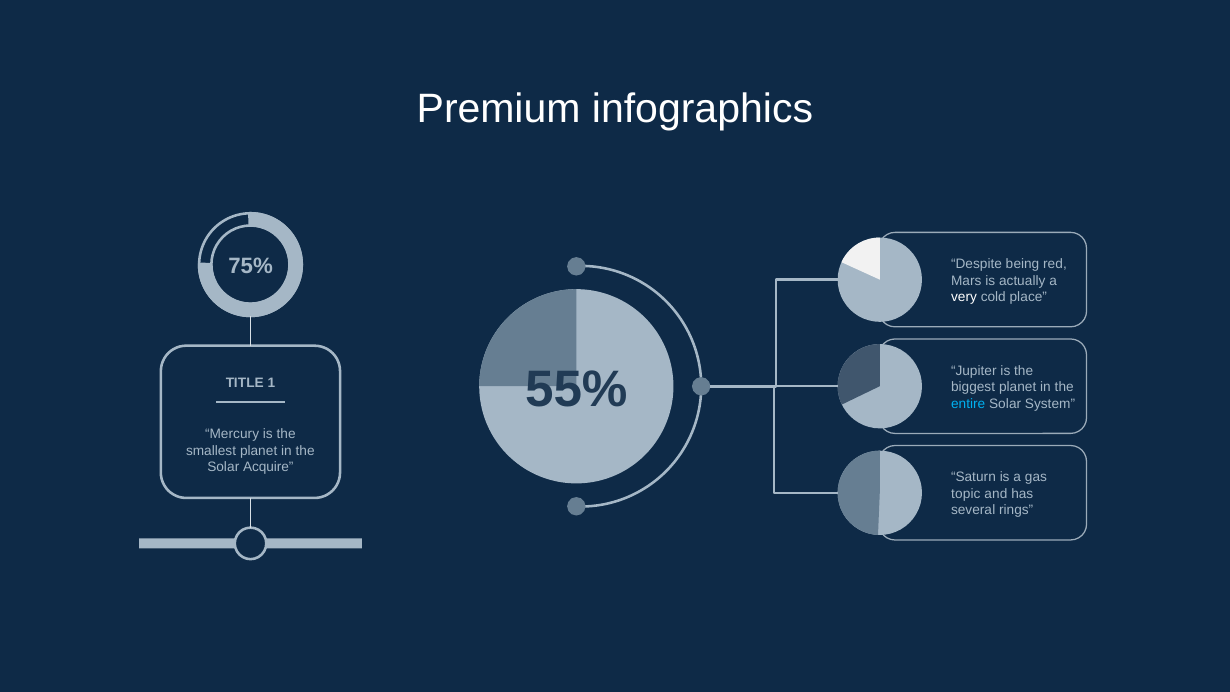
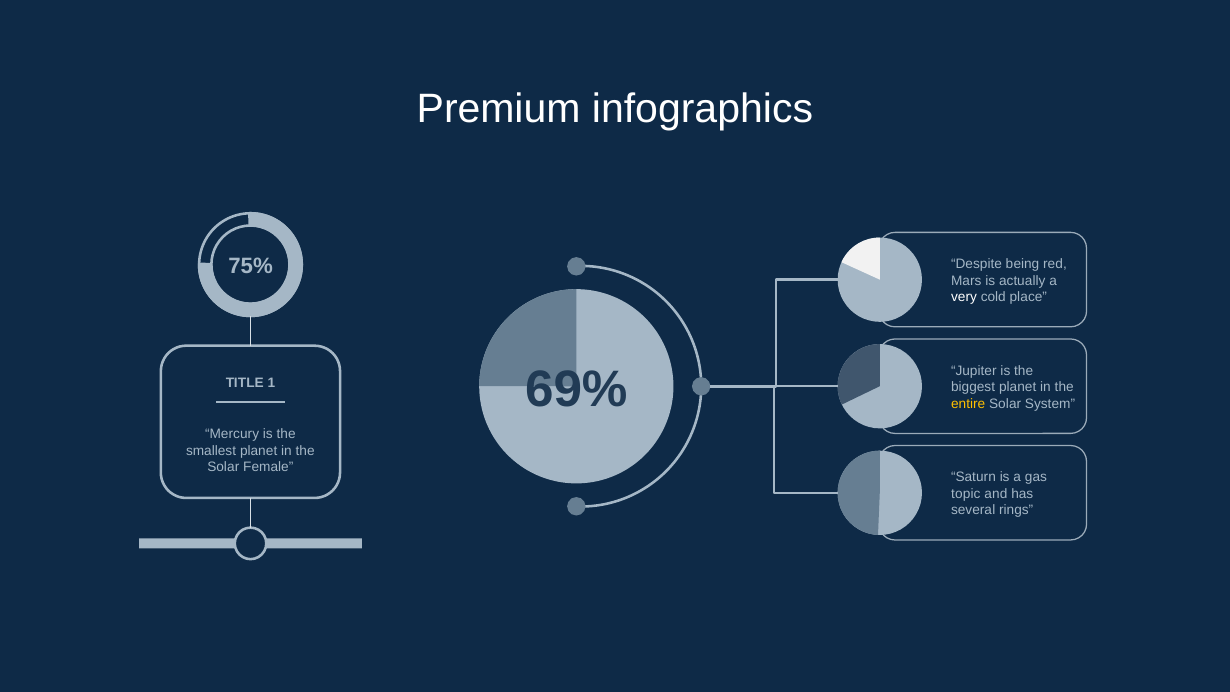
55%: 55% -> 69% (576, 390)
entire colour: light blue -> yellow (968, 403)
Acquire: Acquire -> Female (268, 467)
